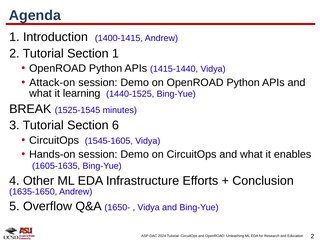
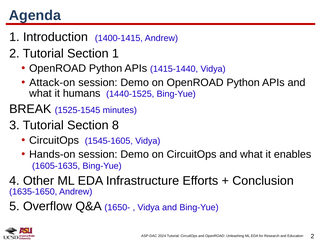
learning: learning -> humans (82, 93)
6: 6 -> 8 (115, 125)
